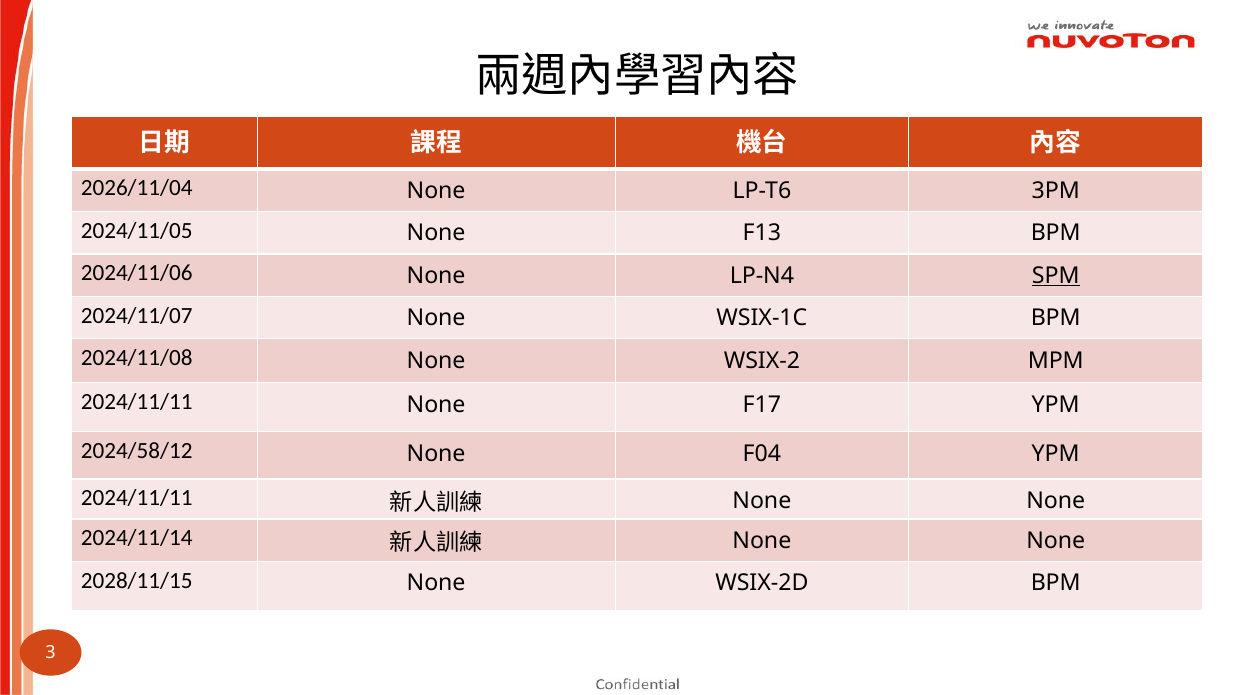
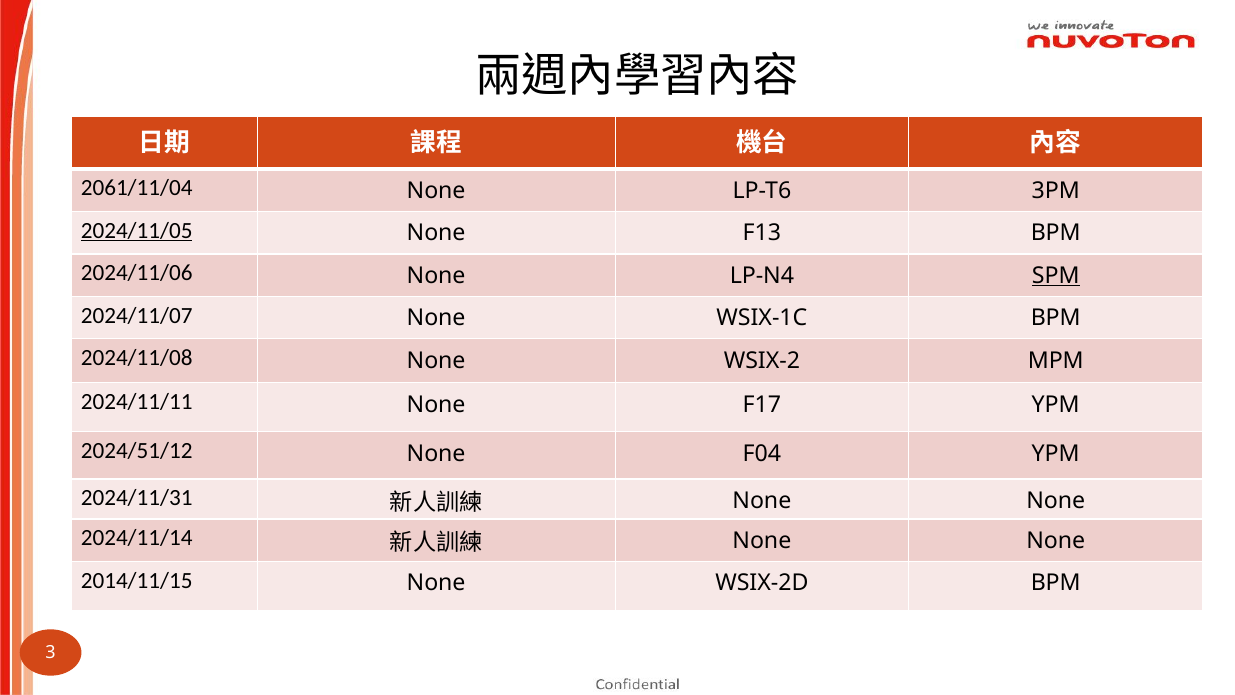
2026/11/04: 2026/11/04 -> 2061/11/04 (137, 188)
2024/11/05 underline: none -> present (137, 231)
2024/58/12: 2024/58/12 -> 2024/51/12 (137, 451)
2024/11/11: 2024/11/11 -> 2024/11/31 (137, 498)
2028/11/15: 2028/11/15 -> 2014/11/15 (137, 580)
